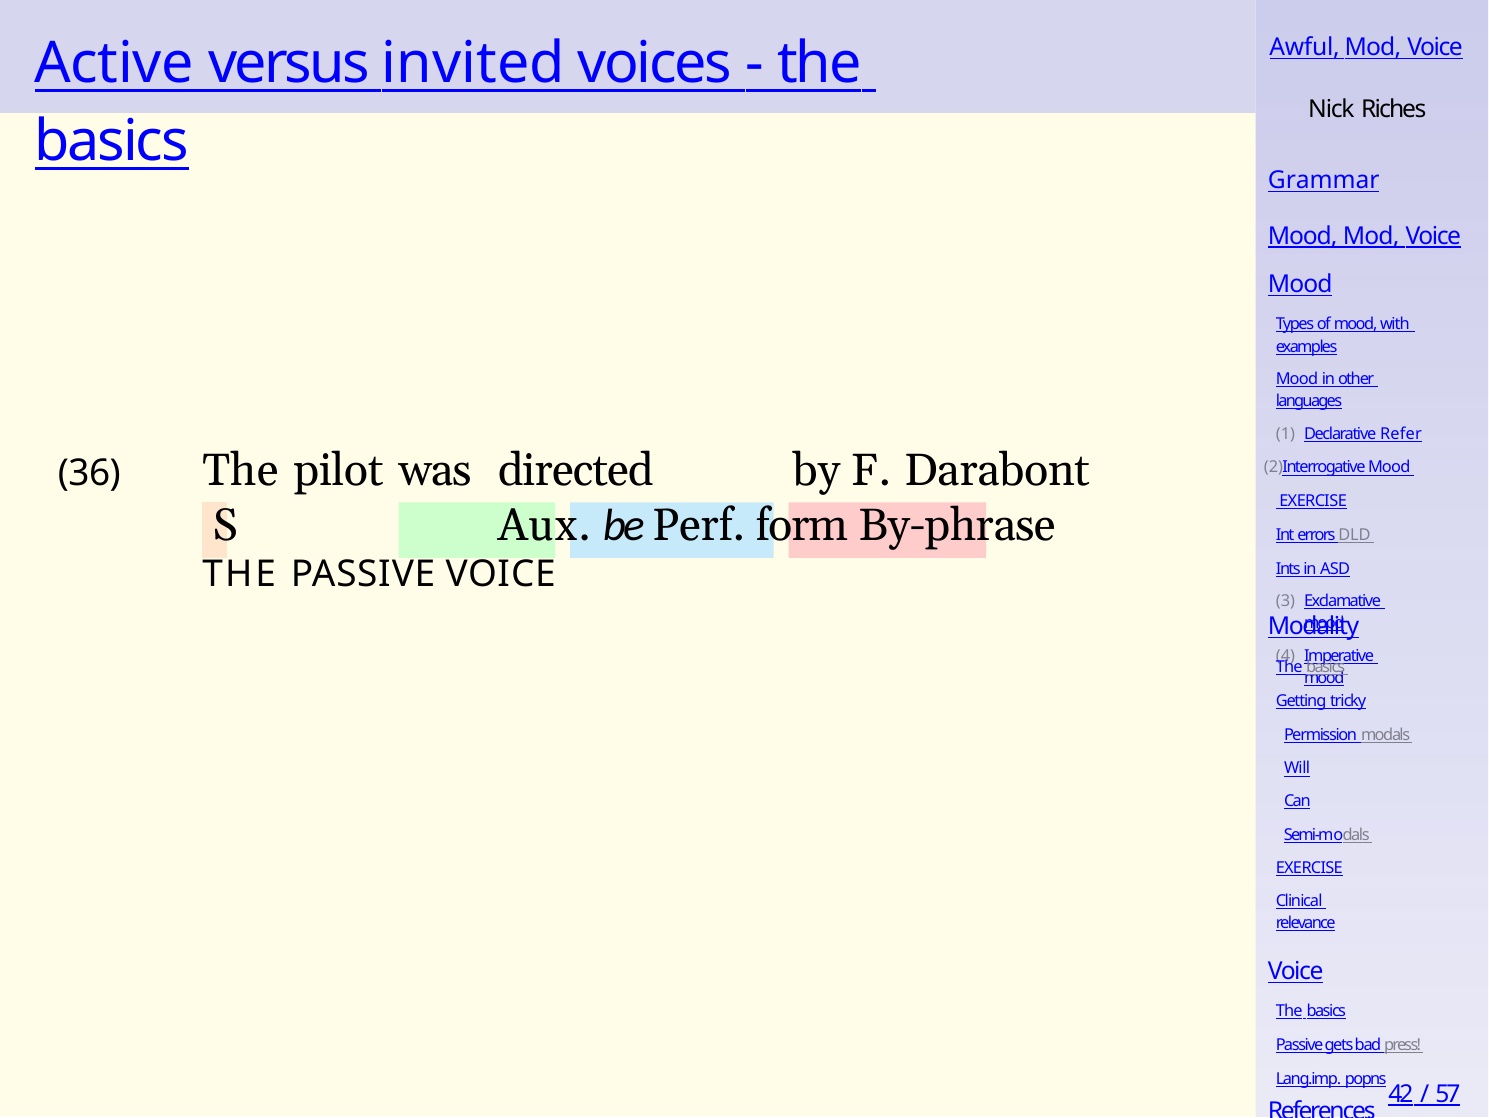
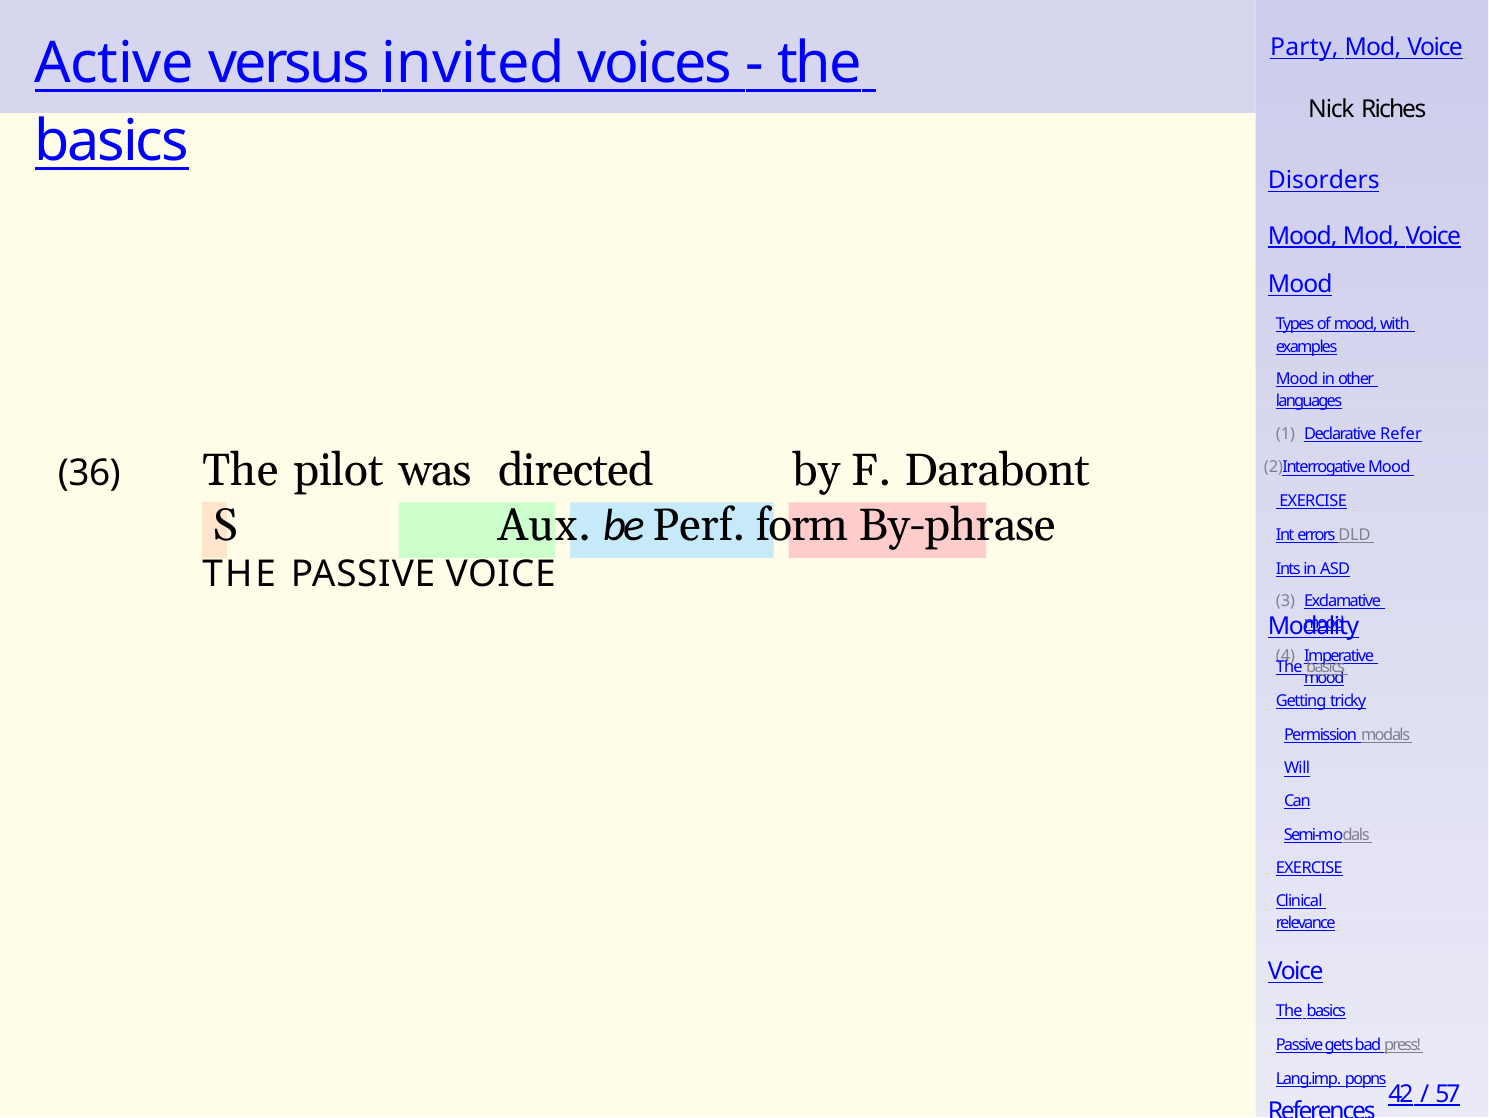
Awful: Awful -> Party (1304, 48)
Grammar: Grammar -> Disorders (1324, 181)
